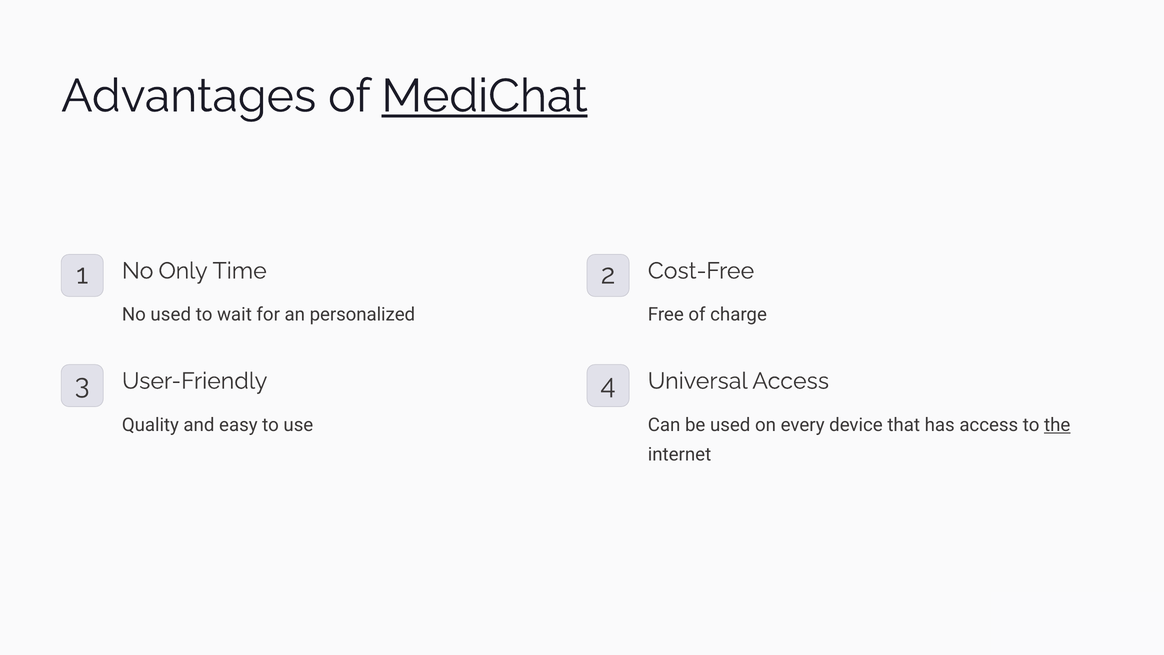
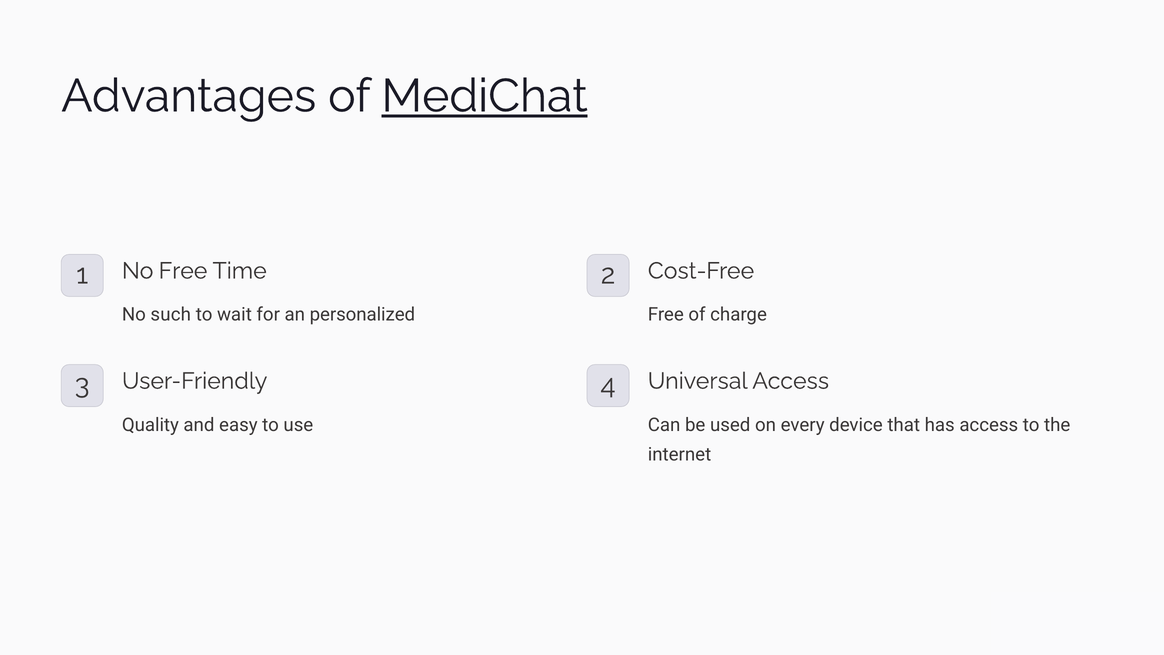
No Only: Only -> Free (183, 271)
No used: used -> such (171, 315)
the underline: present -> none (1057, 425)
